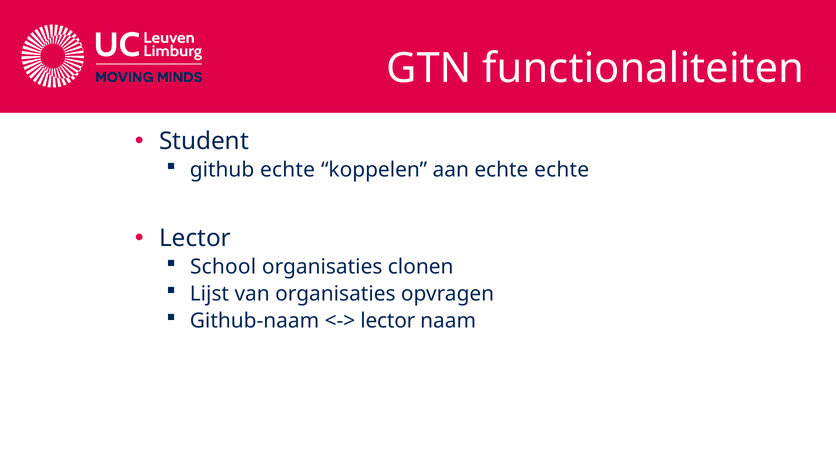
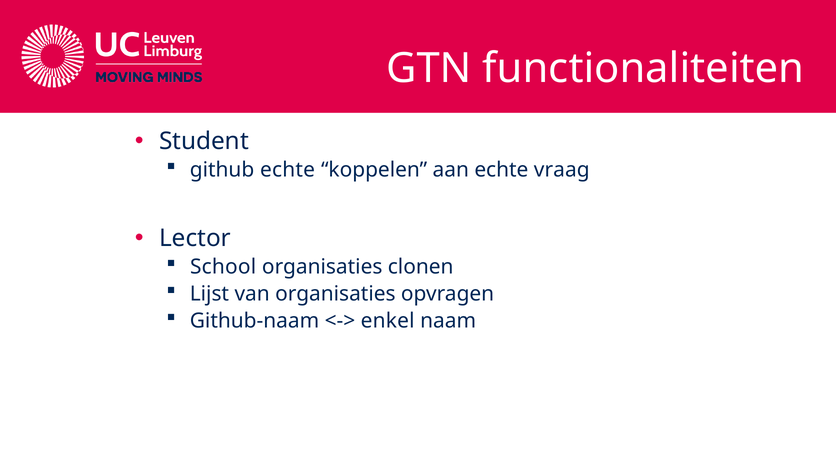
echte echte: echte -> vraag (562, 170)
lector: lector -> enkel (388, 321)
